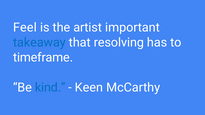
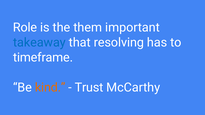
Feel: Feel -> Role (25, 28)
artist: artist -> them (88, 28)
kind colour: blue -> orange (50, 88)
Keen: Keen -> Trust (89, 88)
